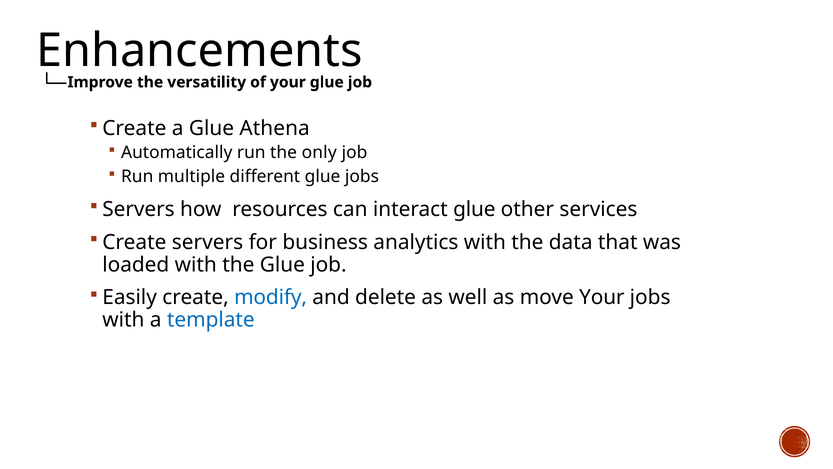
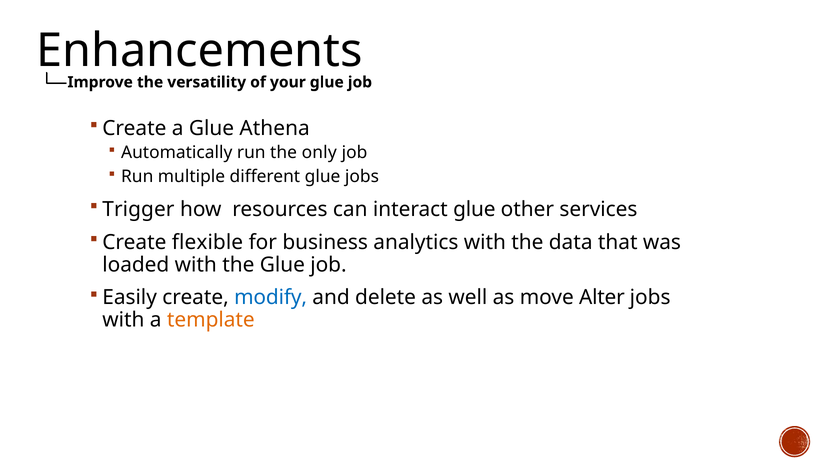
Servers: Servers -> Trigger (138, 209)
Create servers: servers -> flexible (207, 242)
move Your: Your -> Alter (602, 297)
template colour: blue -> orange (211, 320)
